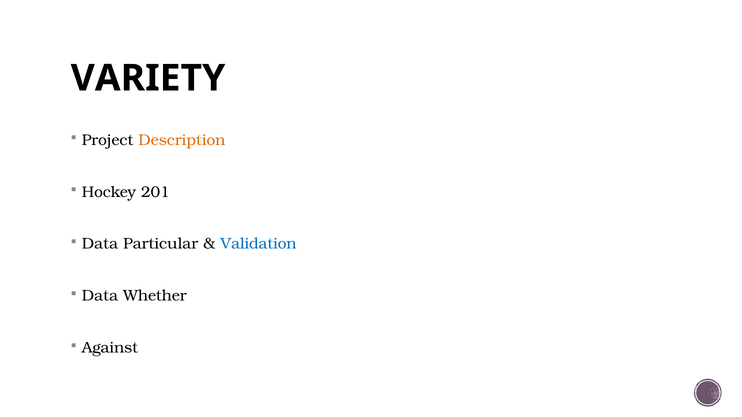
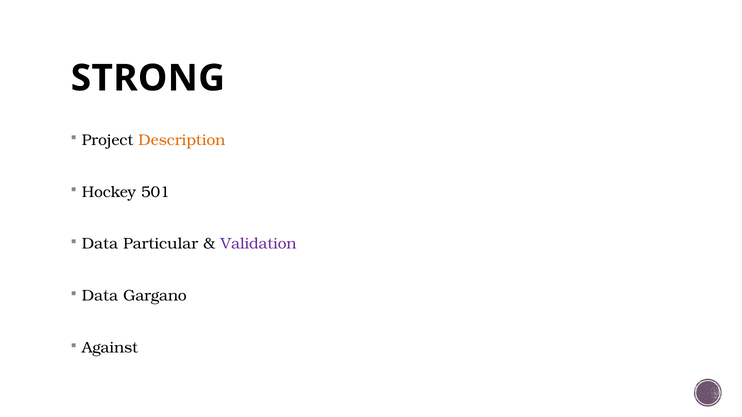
VARIETY: VARIETY -> STRONG (148, 78)
201: 201 -> 501 (155, 192)
Validation colour: blue -> purple (258, 244)
Whether: Whether -> Gargano (155, 296)
